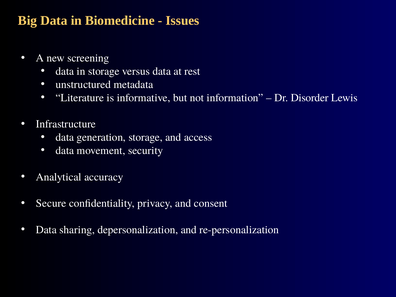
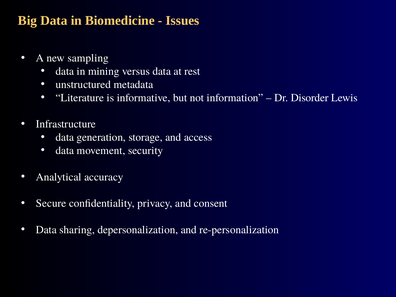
screening: screening -> sampling (88, 58)
in storage: storage -> mining (104, 71)
